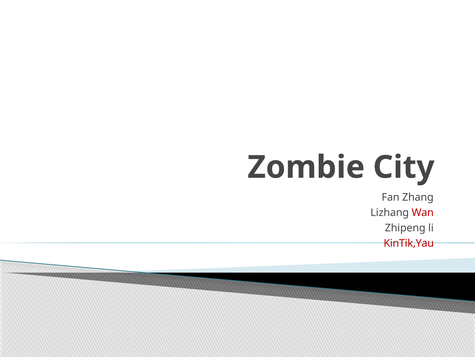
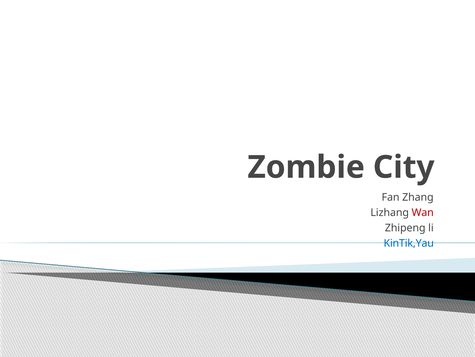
KinTik,Yau colour: red -> blue (409, 243)
